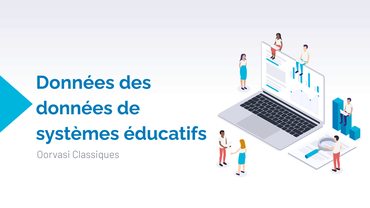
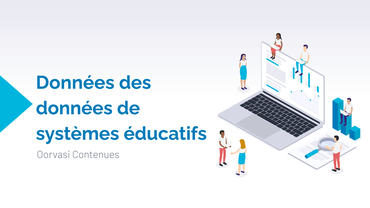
Classiques: Classiques -> Contenues (96, 155)
